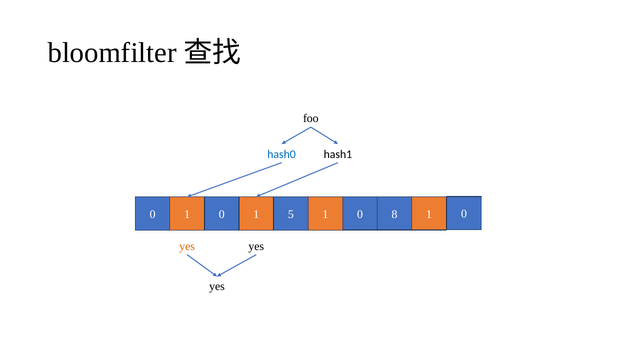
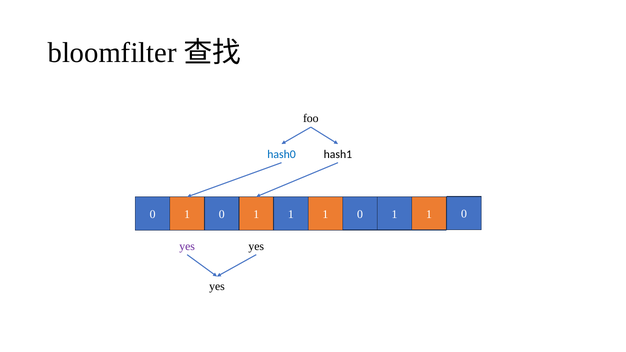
5: 5 -> 1 (291, 214)
8: 8 -> 1 (395, 214)
yes colour: orange -> purple (187, 246)
